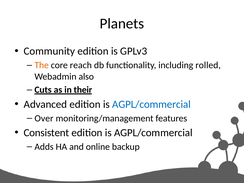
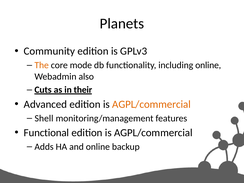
reach: reach -> mode (81, 65)
including rolled: rolled -> online (208, 65)
AGPL/commercial colour: blue -> orange (151, 104)
Over: Over -> Shell (44, 118)
Consistent: Consistent -> Functional (46, 133)
